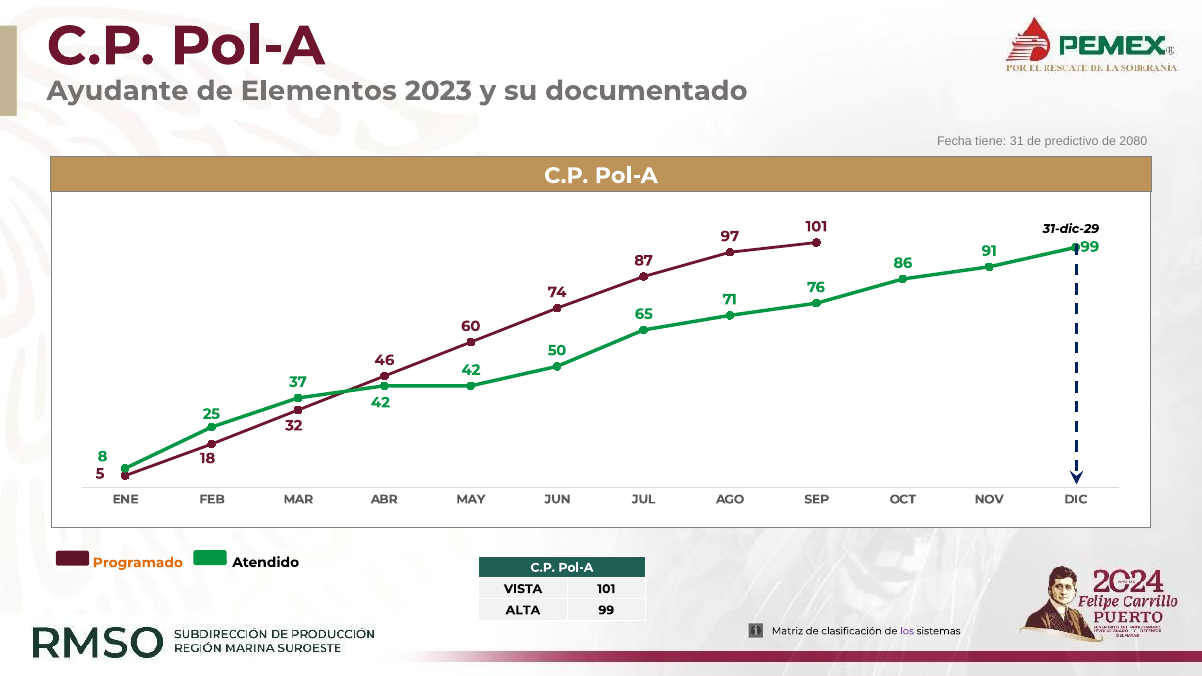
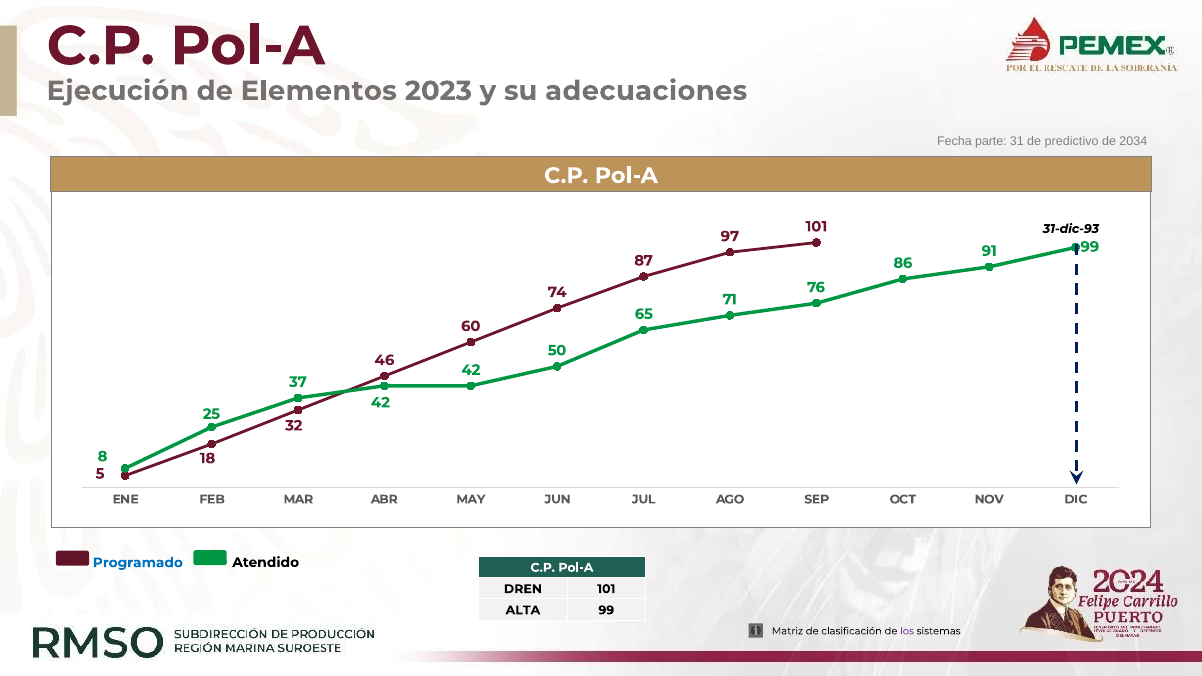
Ayudante: Ayudante -> Ejecución (118, 91)
documentado: documentado -> adecuaciones (646, 91)
tiene: tiene -> parte (991, 141)
2080: 2080 -> 2034 (1133, 141)
31-dic-29: 31-dic-29 -> 31-dic-93 (1071, 229)
Programado colour: orange -> blue (138, 563)
VISTA: VISTA -> DREN (523, 589)
